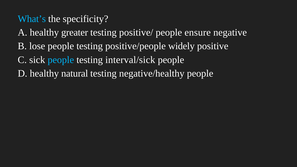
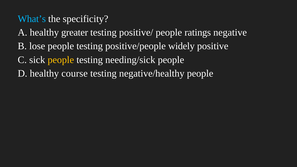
ensure: ensure -> ratings (198, 32)
people colour: light blue -> yellow (61, 60)
interval/sick: interval/sick -> needing/sick (130, 60)
natural: natural -> course (75, 73)
